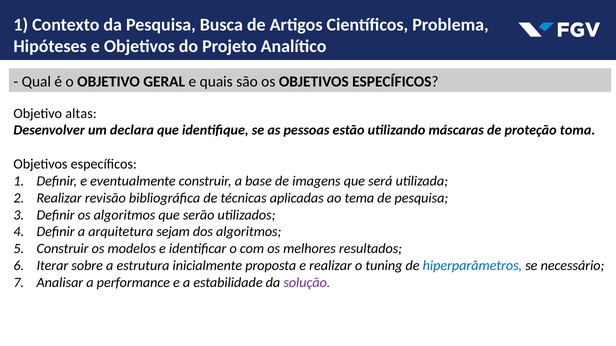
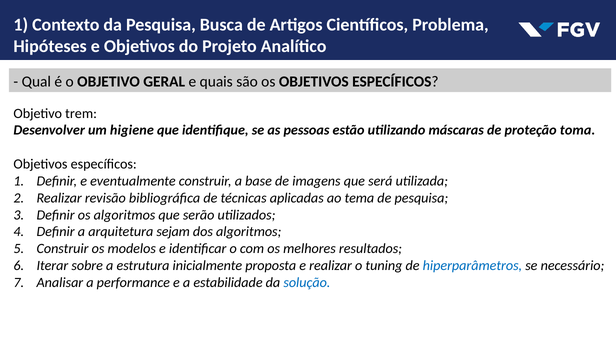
altas: altas -> trem (81, 114)
declara: declara -> higiene (132, 131)
solução colour: purple -> blue (307, 283)
